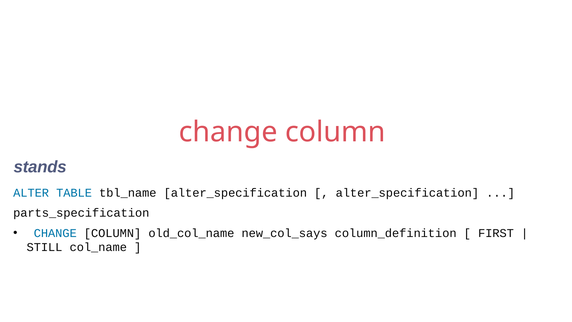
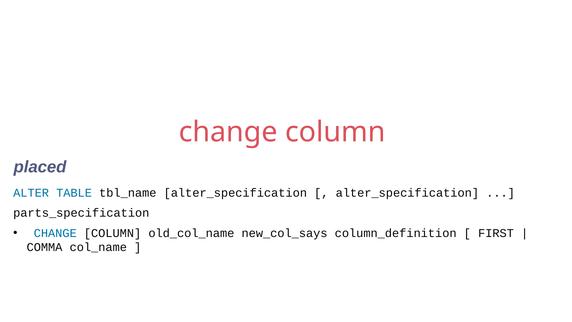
stands: stands -> placed (40, 167)
STILL: STILL -> COMMA (45, 247)
